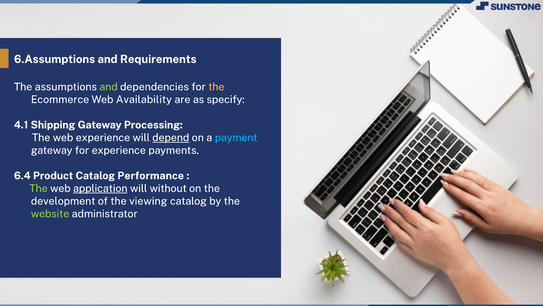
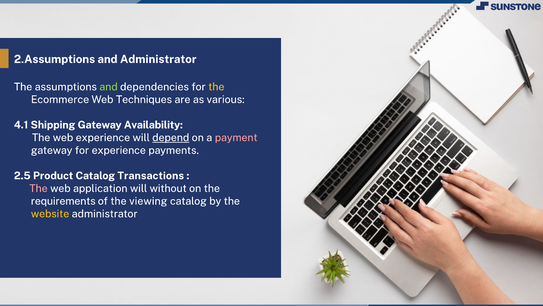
6.Assumptions: 6.Assumptions -> 2.Assumptions (54, 59)
and Requirements: Requirements -> Administrator (158, 59)
Availability: Availability -> Techniques (144, 99)
specify: specify -> various (226, 99)
Processing: Processing -> Availability (153, 125)
payment colour: light blue -> pink (236, 137)
6.4: 6.4 -> 2.5 (22, 175)
Performance: Performance -> Transactions (151, 175)
The colour: light green -> pink (38, 188)
application underline: present -> none (100, 188)
development: development -> requirements (63, 201)
website colour: light green -> yellow (50, 213)
